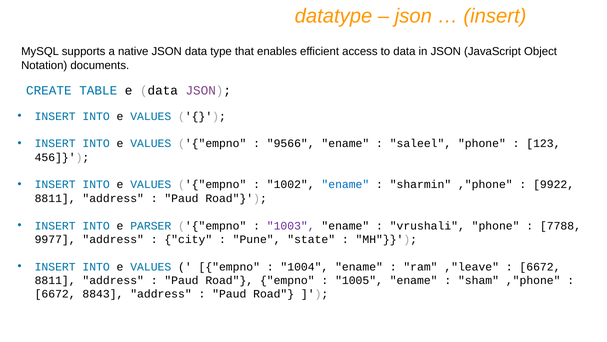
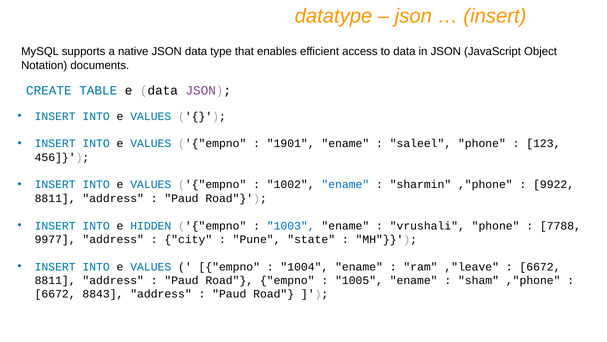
9566: 9566 -> 1901 (291, 143)
PARSER: PARSER -> HIDDEN (151, 225)
1003 colour: purple -> blue (291, 225)
